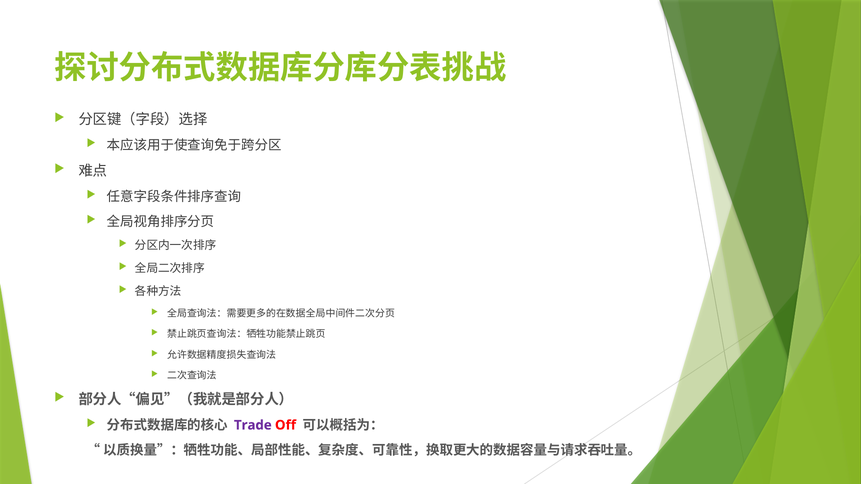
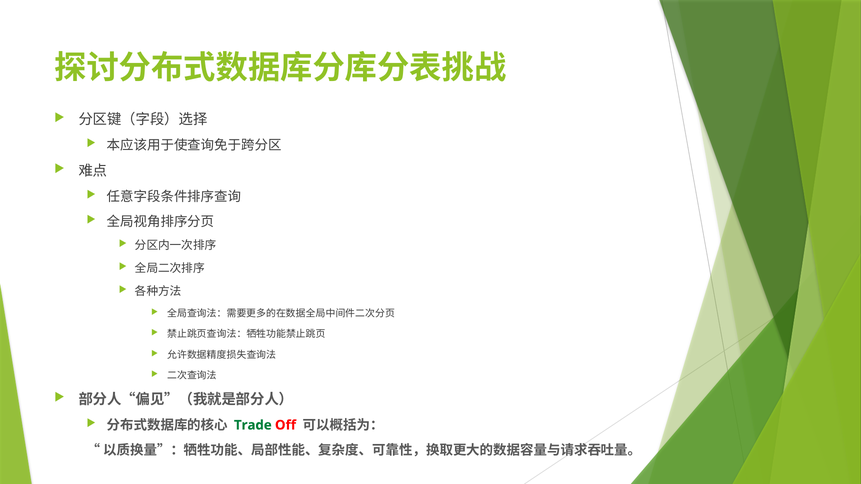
Trade colour: purple -> green (253, 425)
